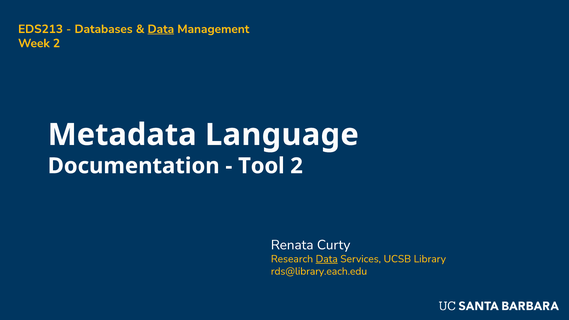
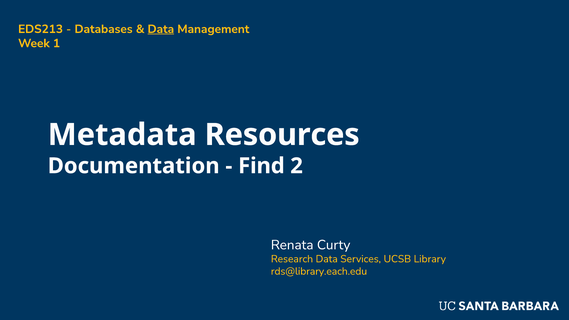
Week 2: 2 -> 1 (56, 43)
Language: Language -> Resources (282, 135)
Tool: Tool -> Find (261, 166)
Data underline: present -> none (327, 259)
